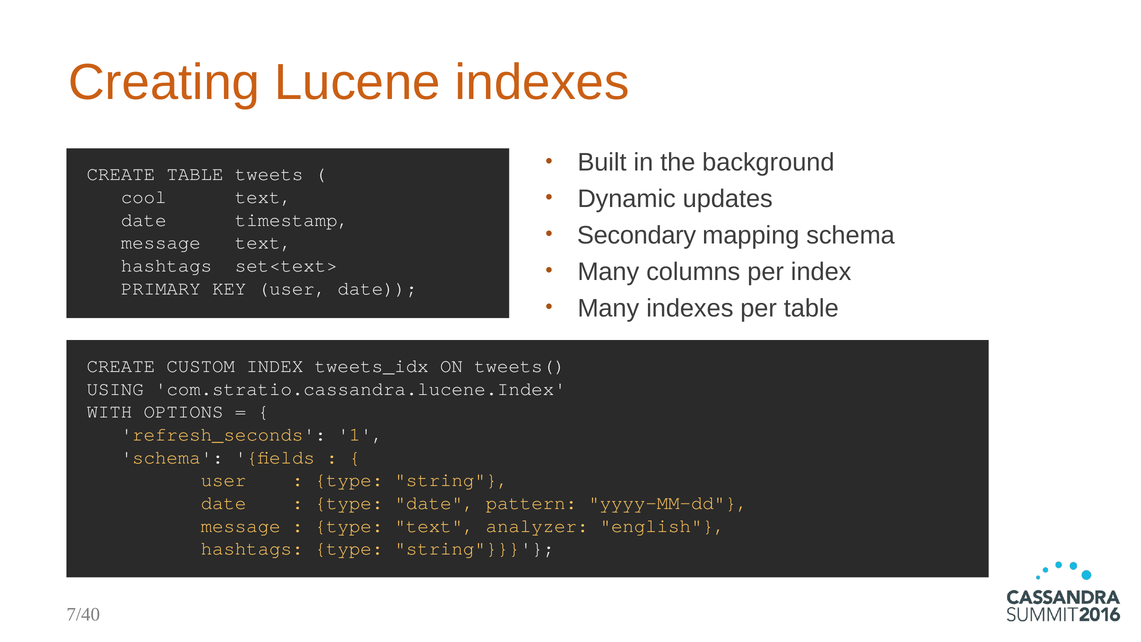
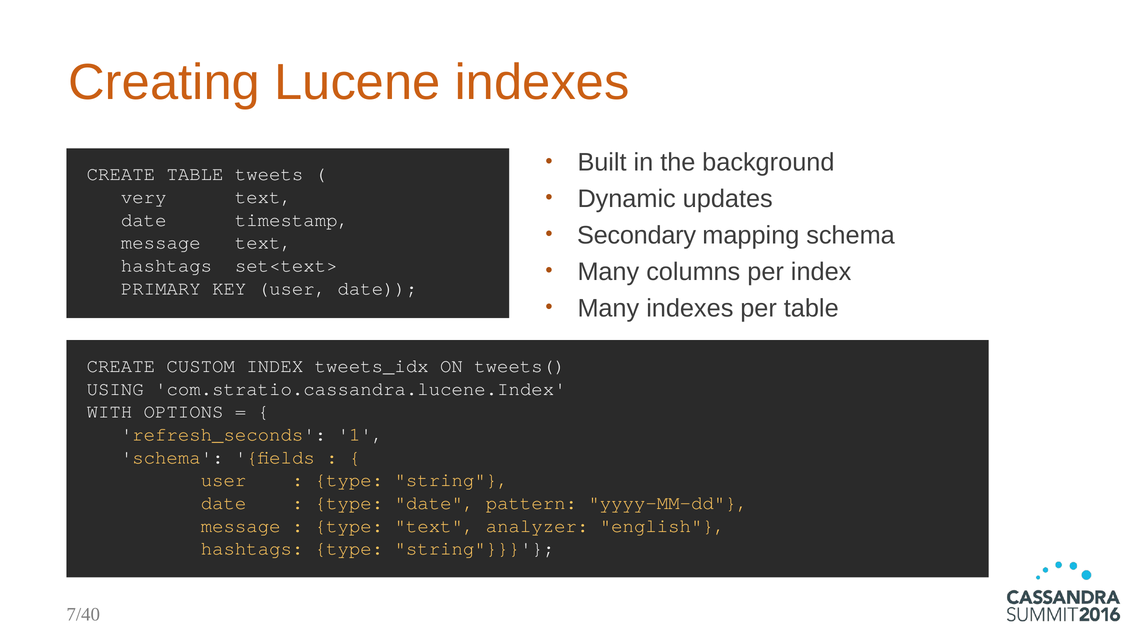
cool: cool -> very (144, 197)
